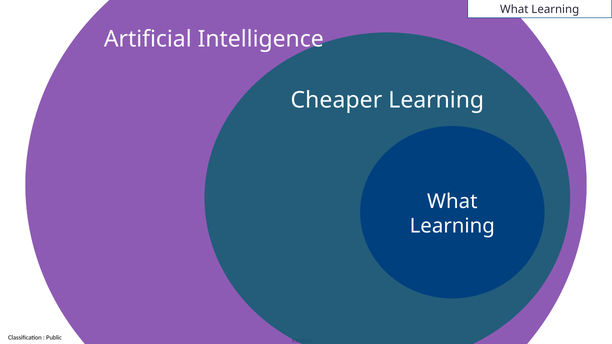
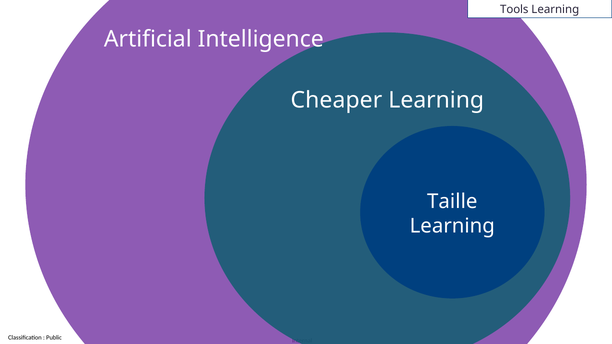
What: What -> Tools (514, 10)
What: What -> Taille (452, 202)
